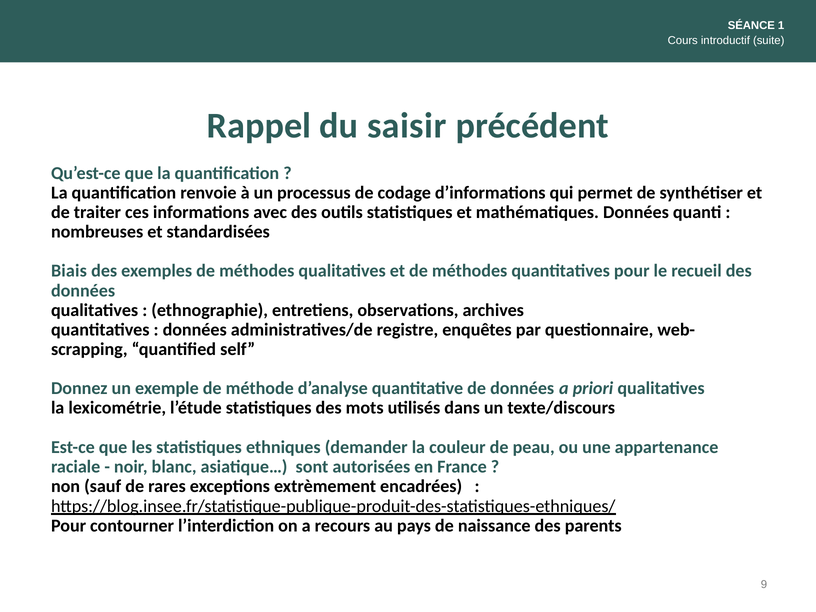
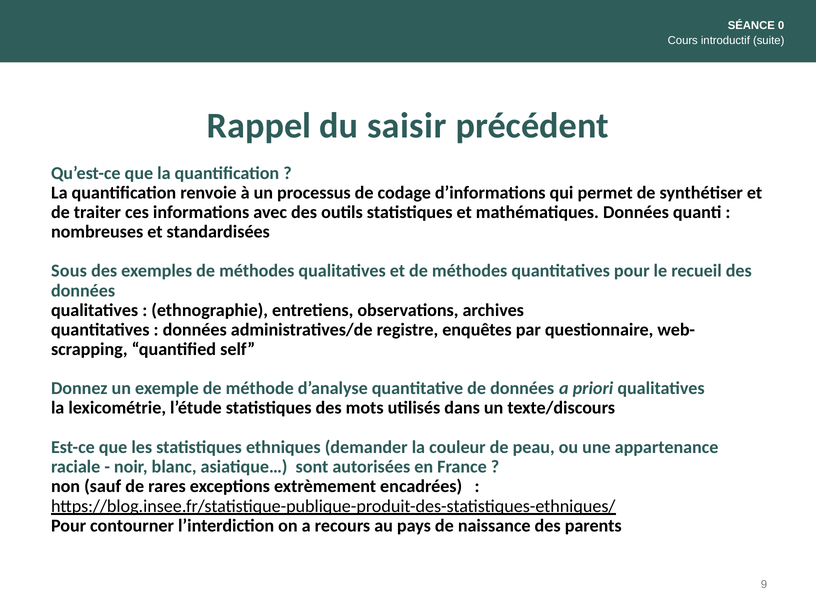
1: 1 -> 0 (781, 26)
Biais: Biais -> Sous (69, 271)
